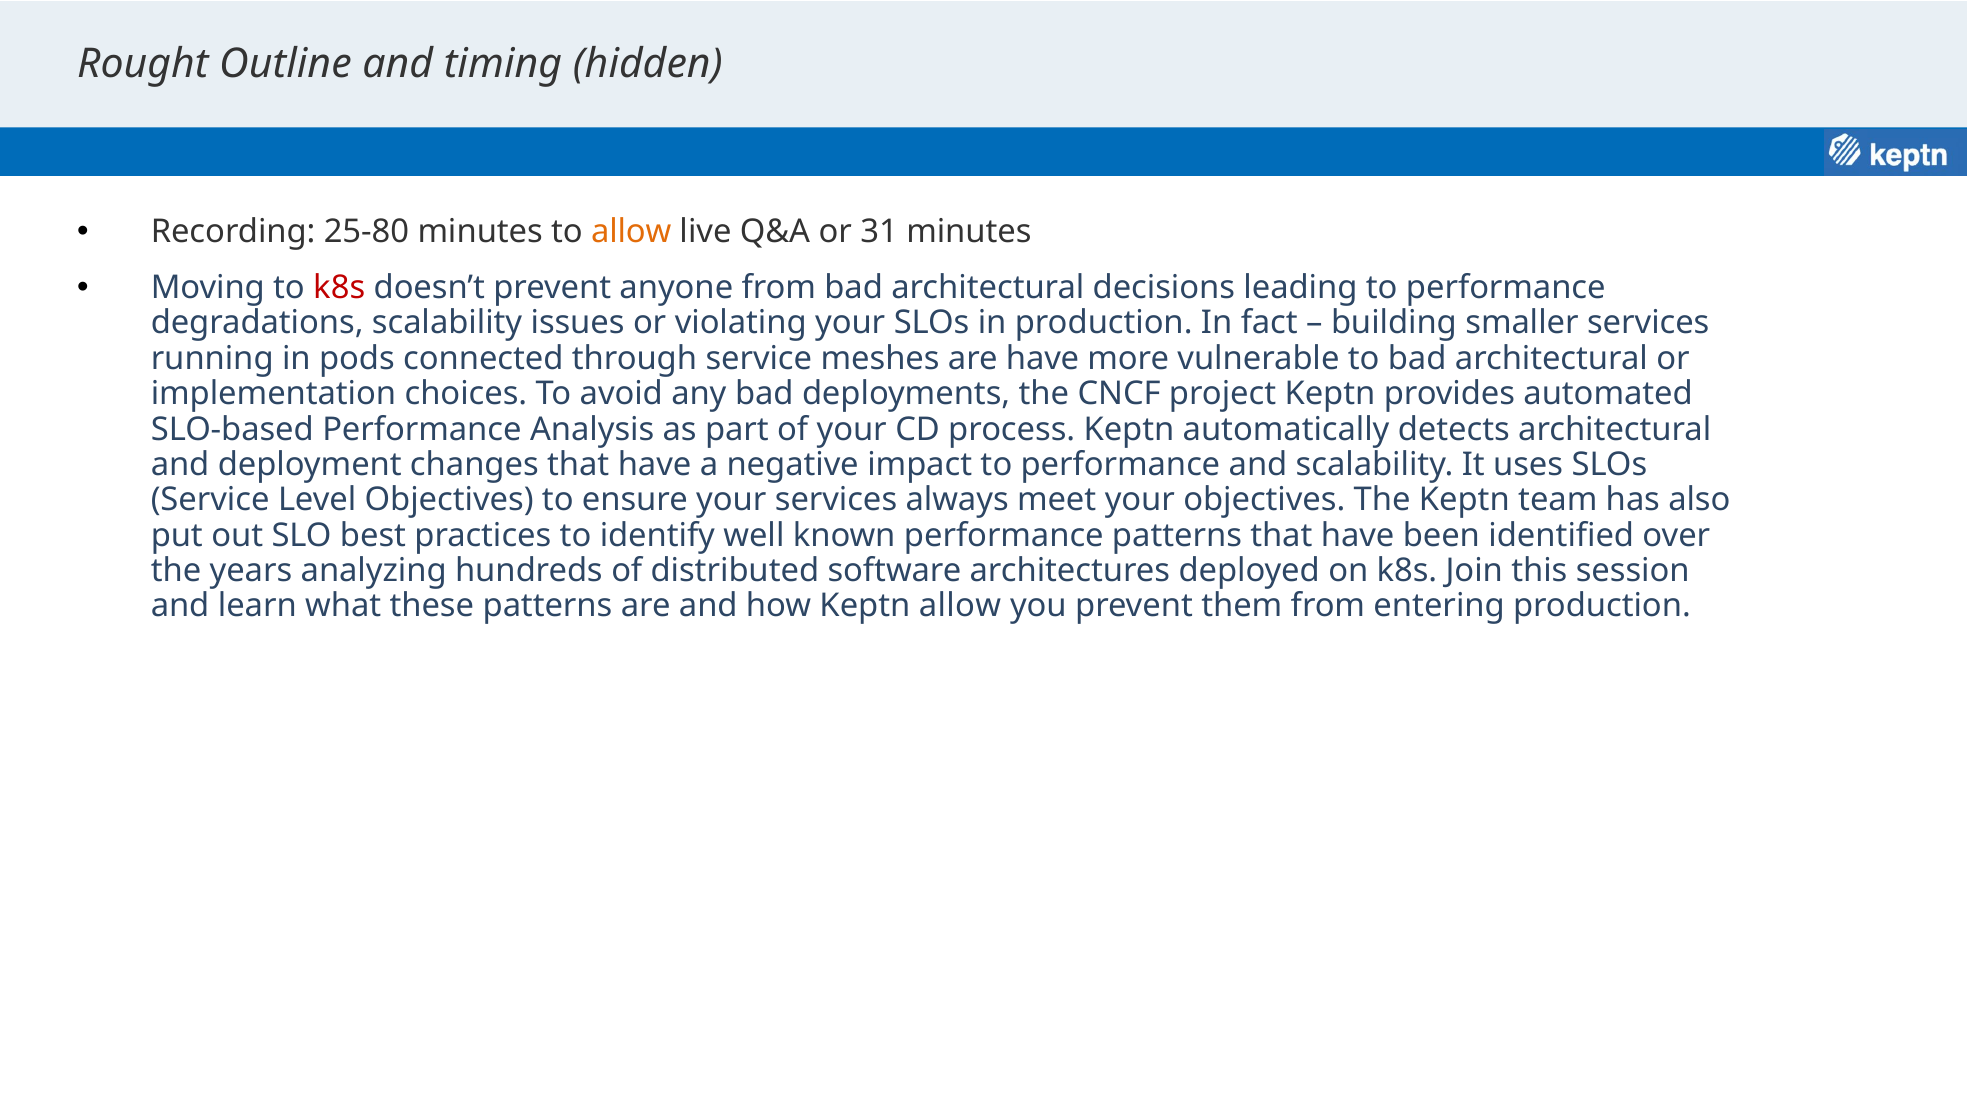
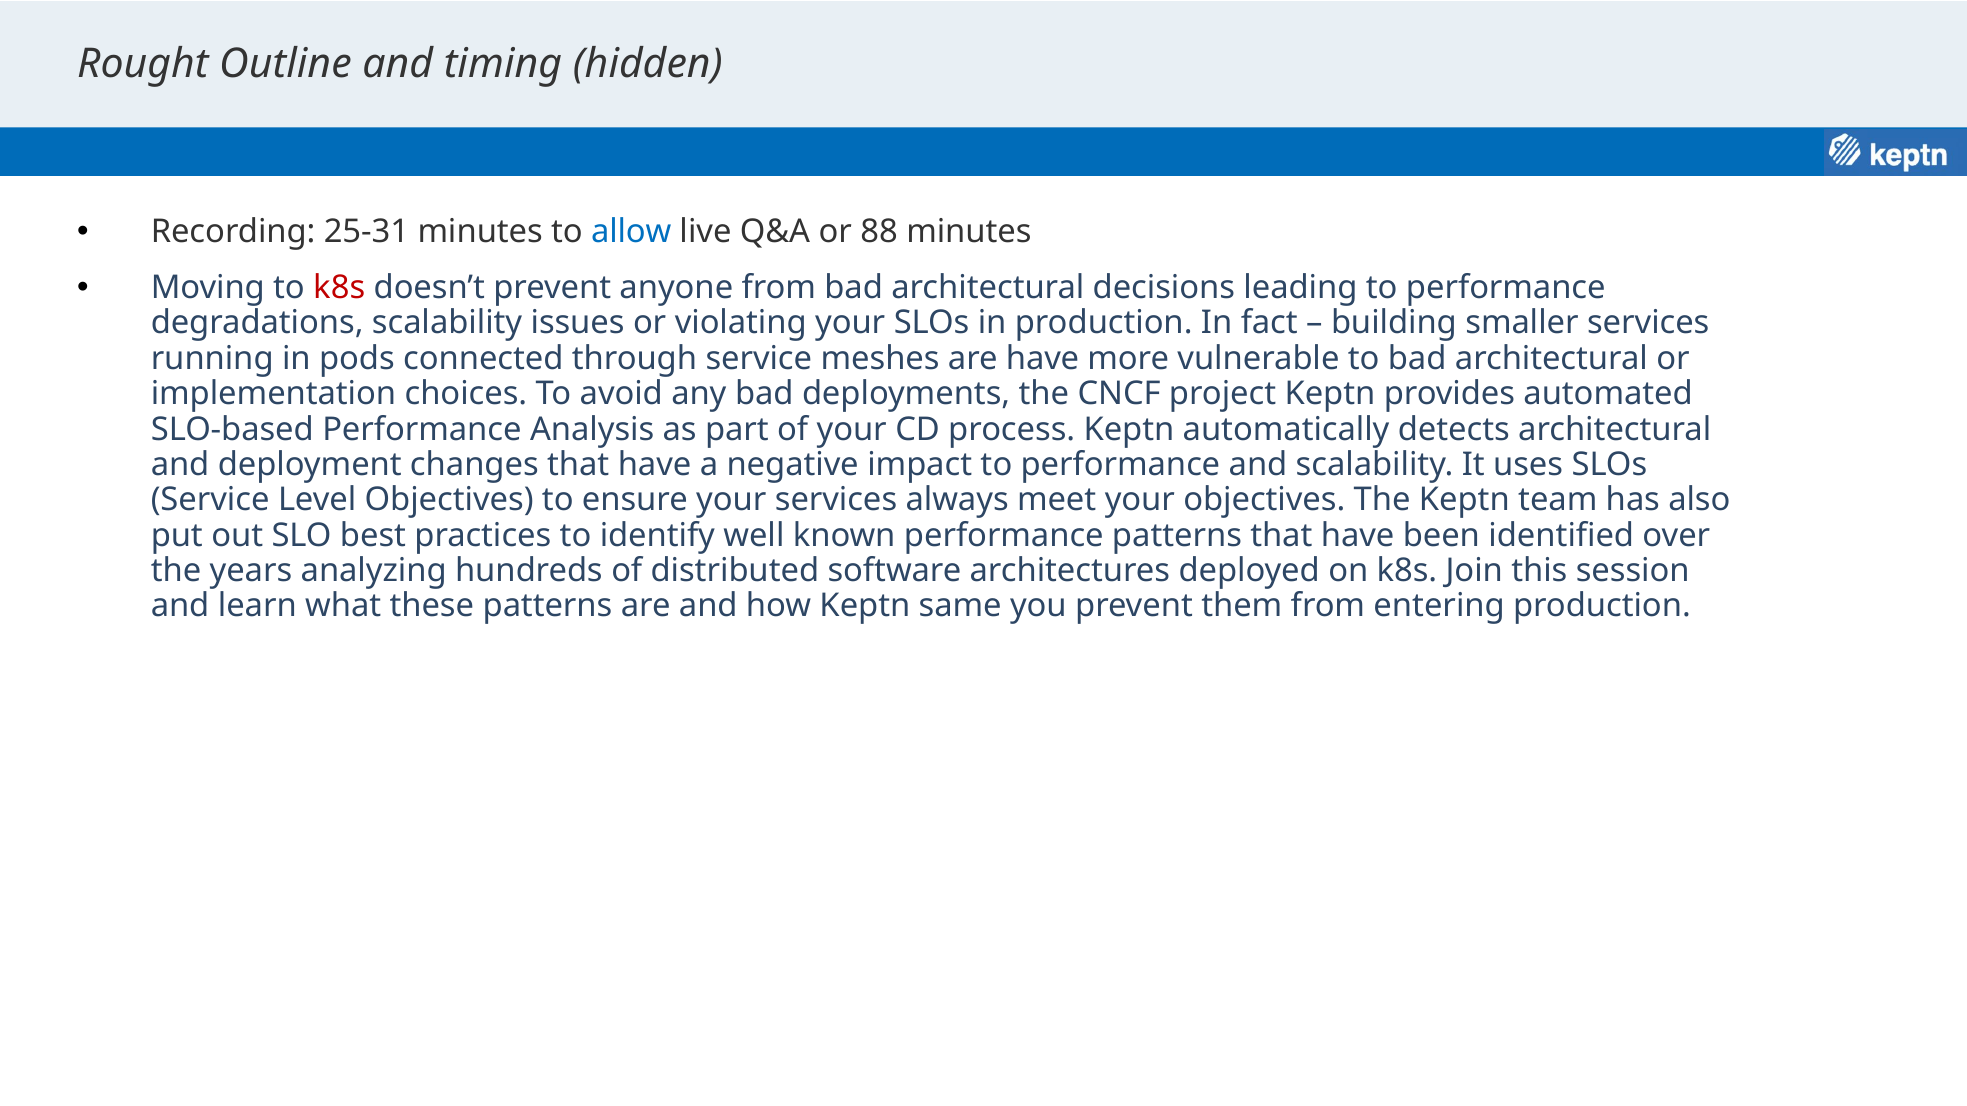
25-80: 25-80 -> 25-31 (366, 232)
allow colour: orange -> blue (631, 232)
31: 31 -> 88 (879, 232)
Keptn allow: allow -> same (960, 606)
